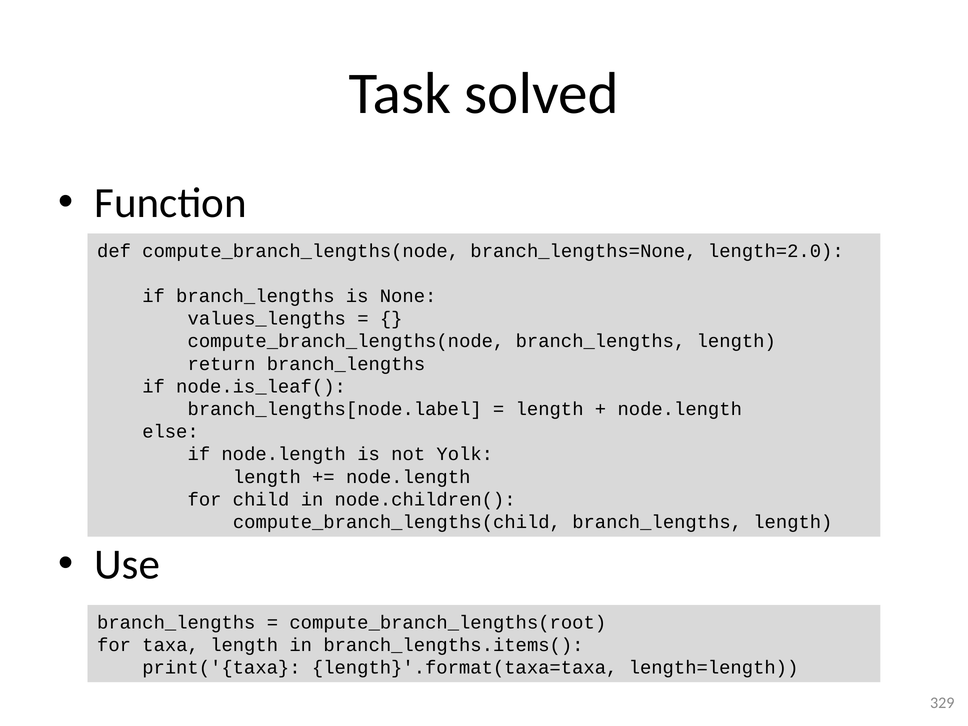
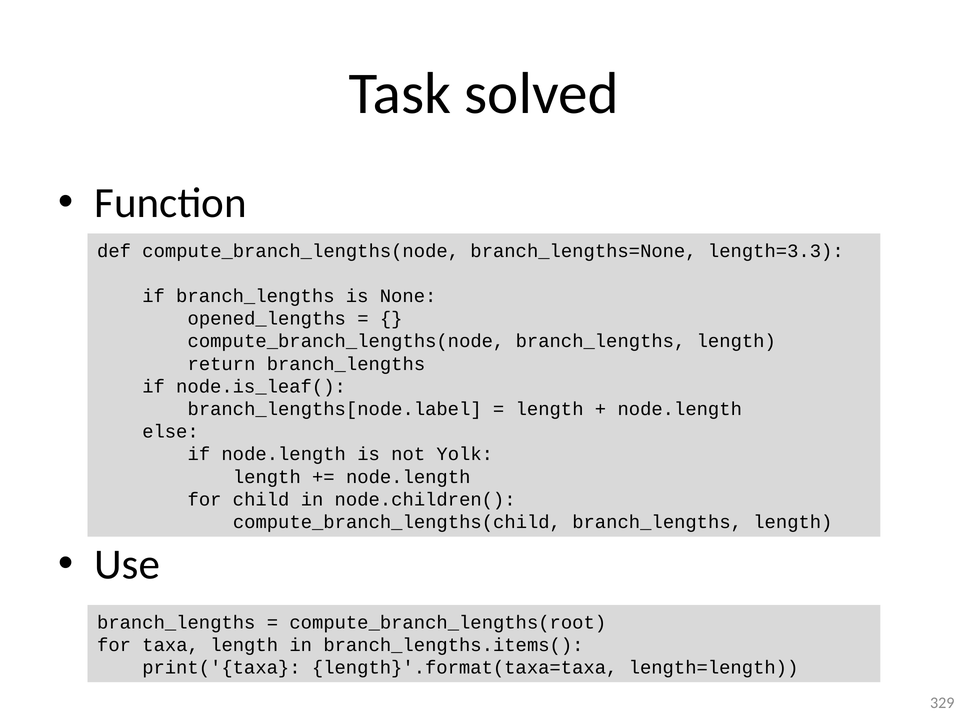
length=2.0: length=2.0 -> length=3.3 (776, 251)
values_lengths: values_lengths -> opened_lengths (267, 319)
